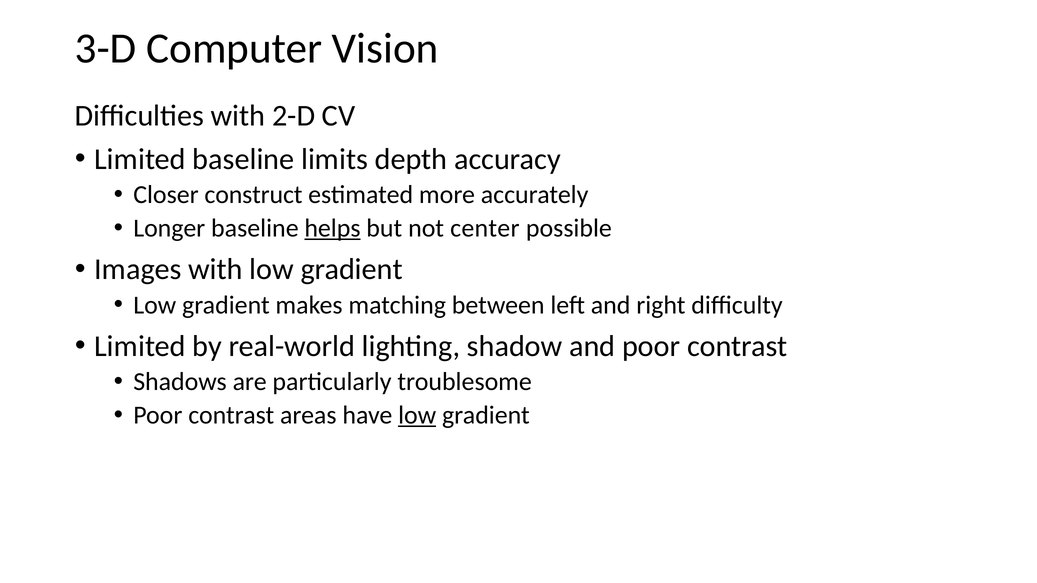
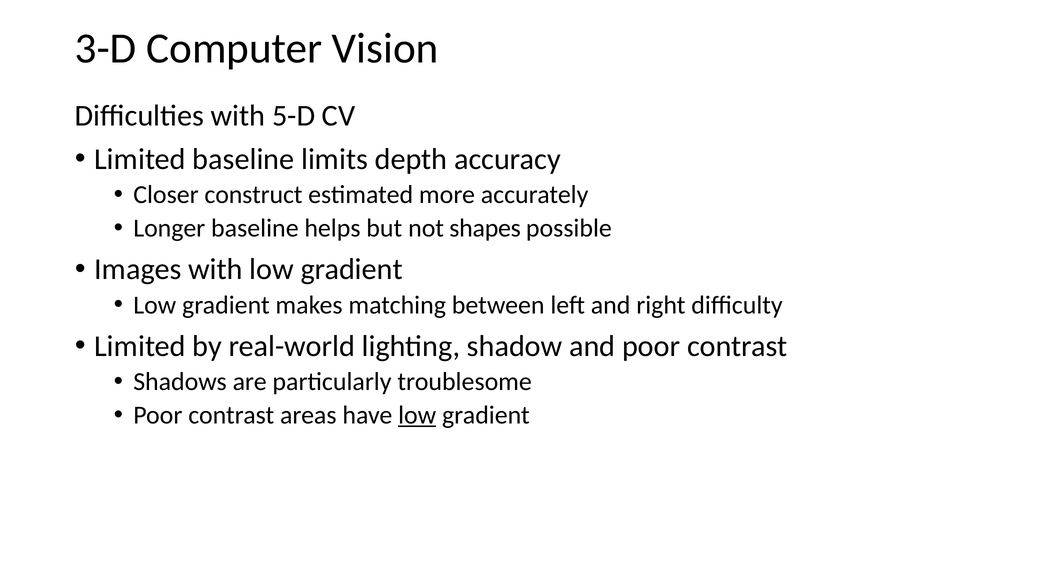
2-D: 2-D -> 5-D (294, 116)
helps underline: present -> none (332, 228)
center: center -> shapes (485, 228)
